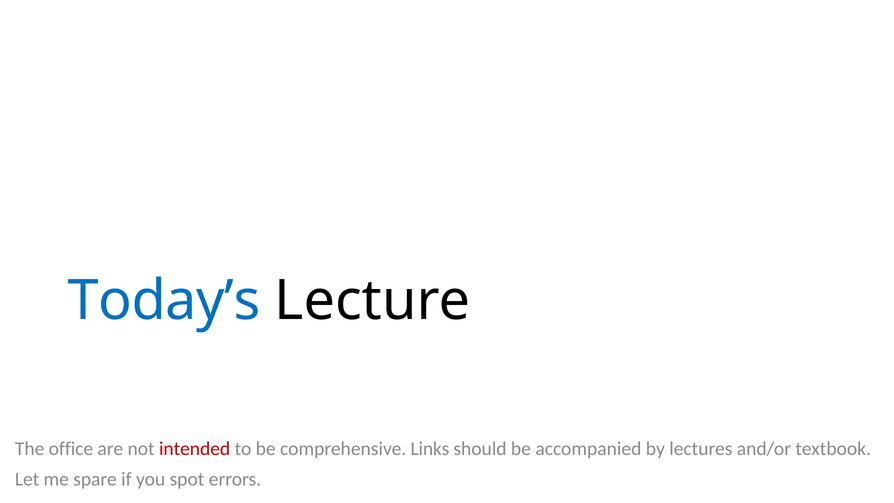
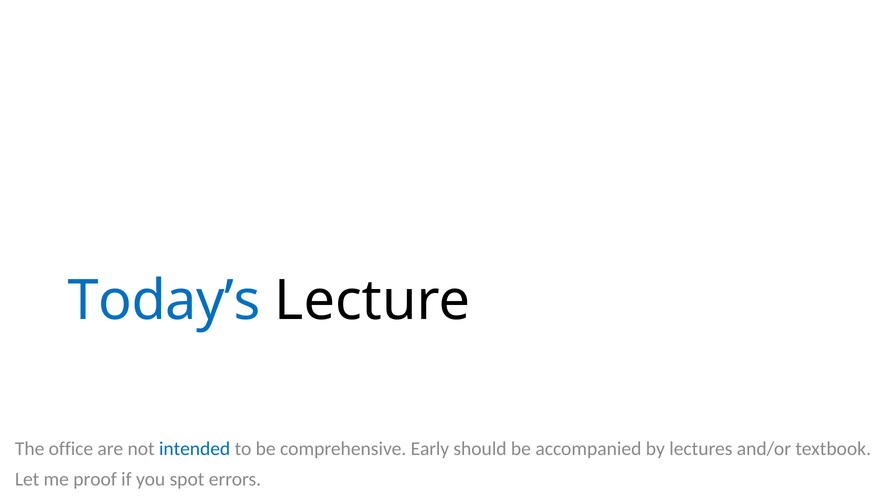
intended colour: red -> blue (195, 449)
Links: Links -> Early (430, 449)
spare: spare -> proof (95, 479)
